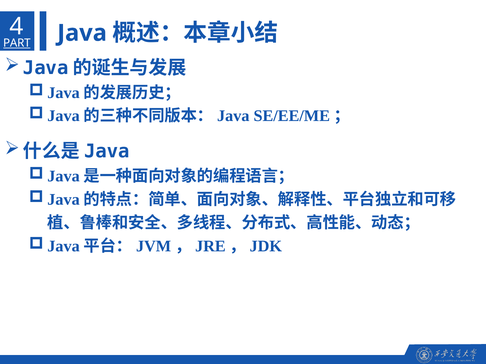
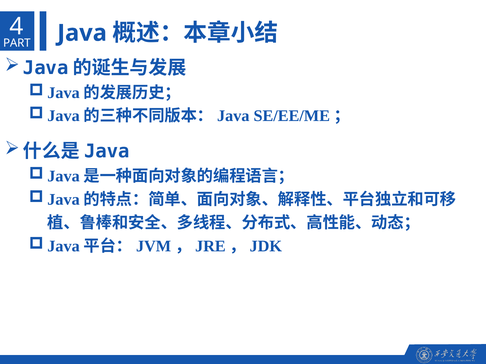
PART underline: present -> none (17, 43)
